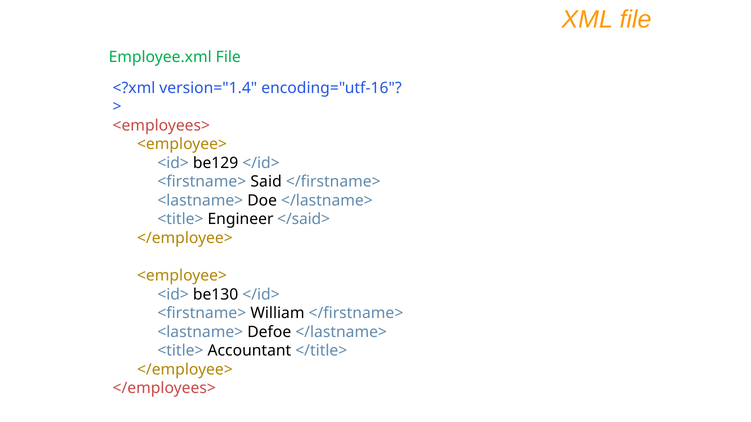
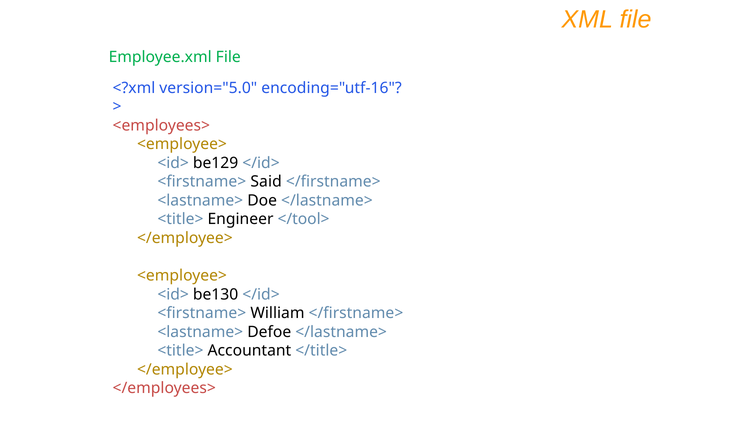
version="1.4: version="1.4 -> version="5.0 (208, 88)
</said>: </said> -> </tool> (304, 220)
